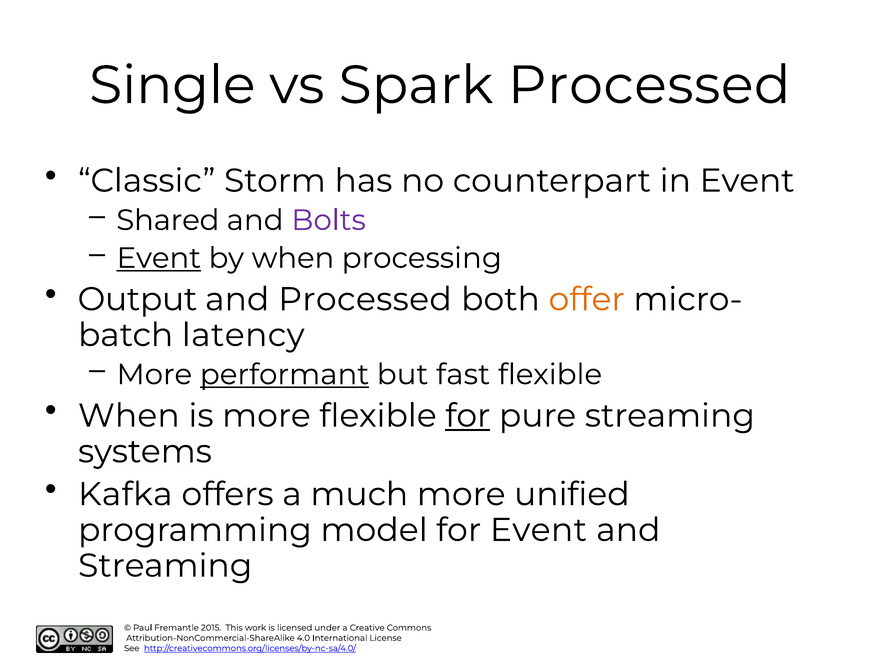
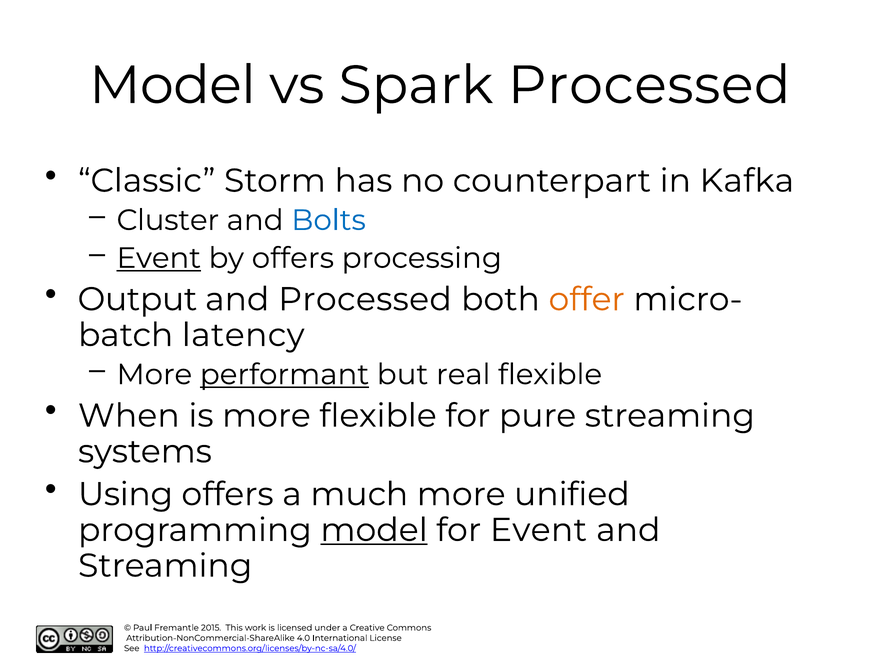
Single: Single -> Model (172, 85)
in Event: Event -> Kafka (747, 181)
Shared: Shared -> Cluster (168, 220)
Bolts colour: purple -> blue (329, 220)
by when: when -> offers (293, 258)
fast: fast -> real (463, 374)
for underline: present -> none (468, 416)
Kafka: Kafka -> Using (126, 494)
model underline: none -> present (374, 530)
